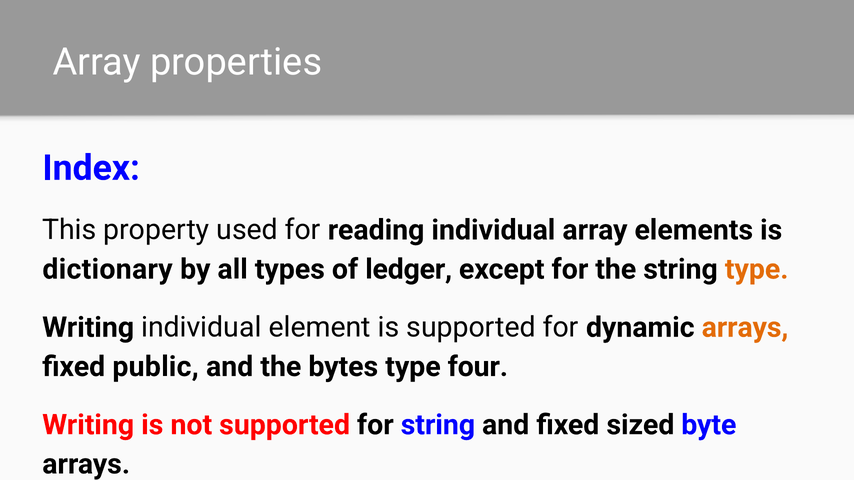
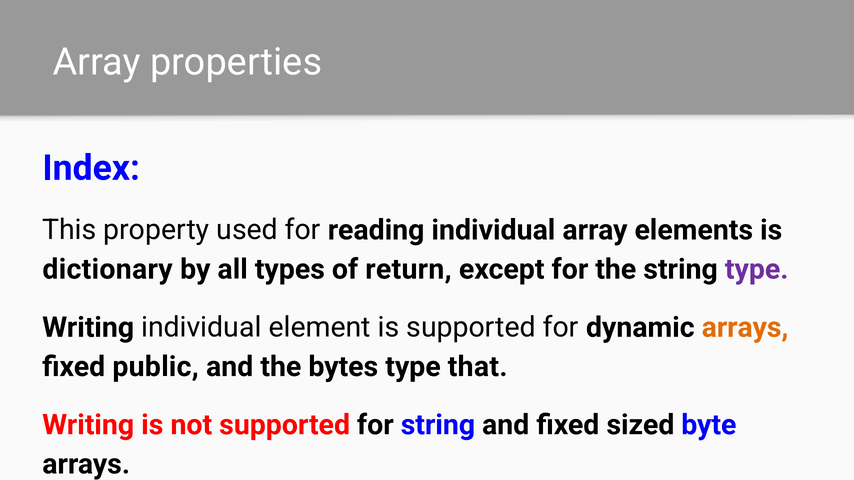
ledger: ledger -> return (408, 269)
type colour: orange -> purple (757, 269)
four: four -> that (478, 367)
